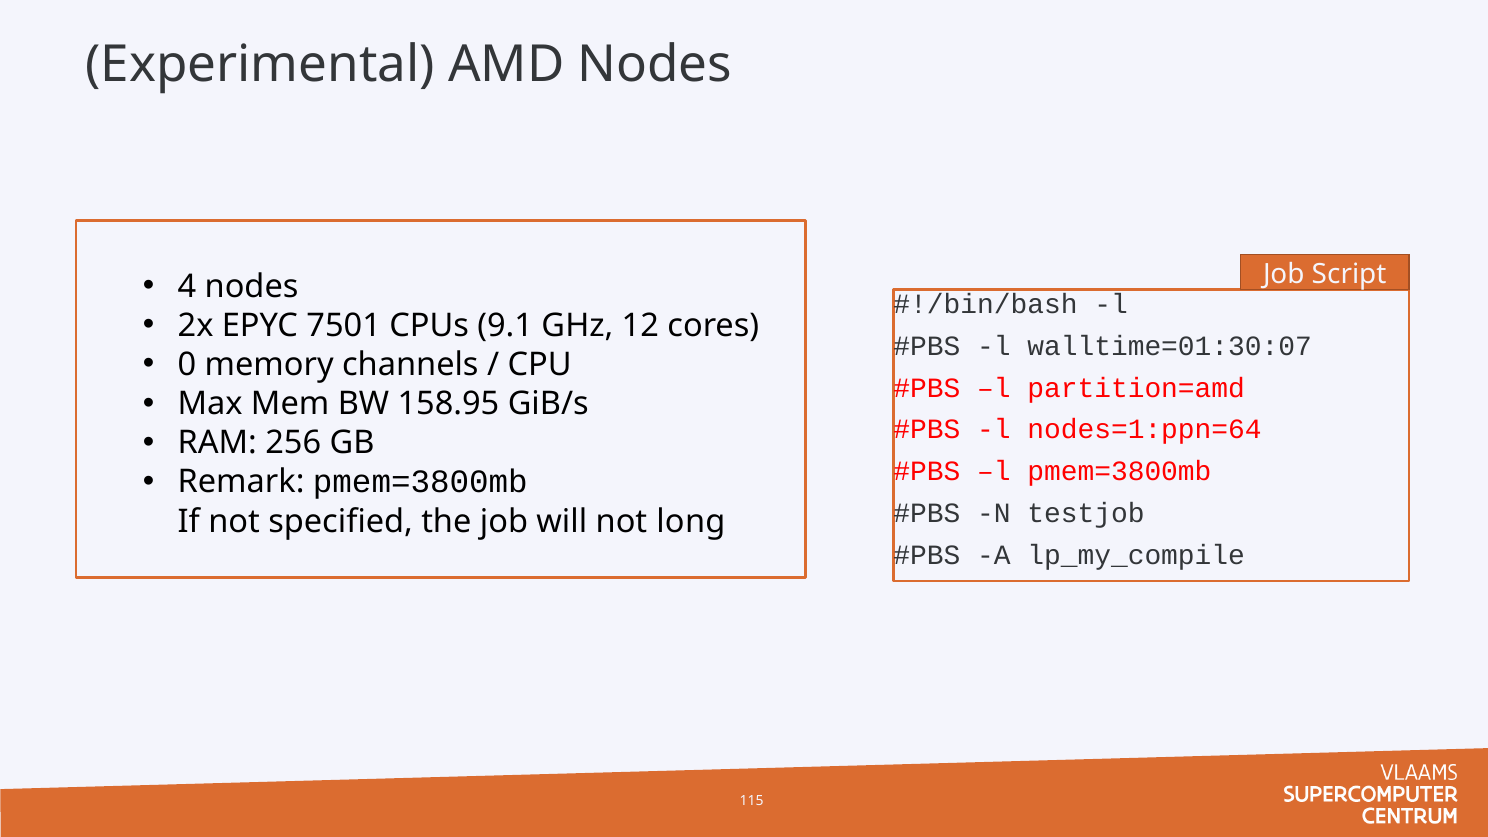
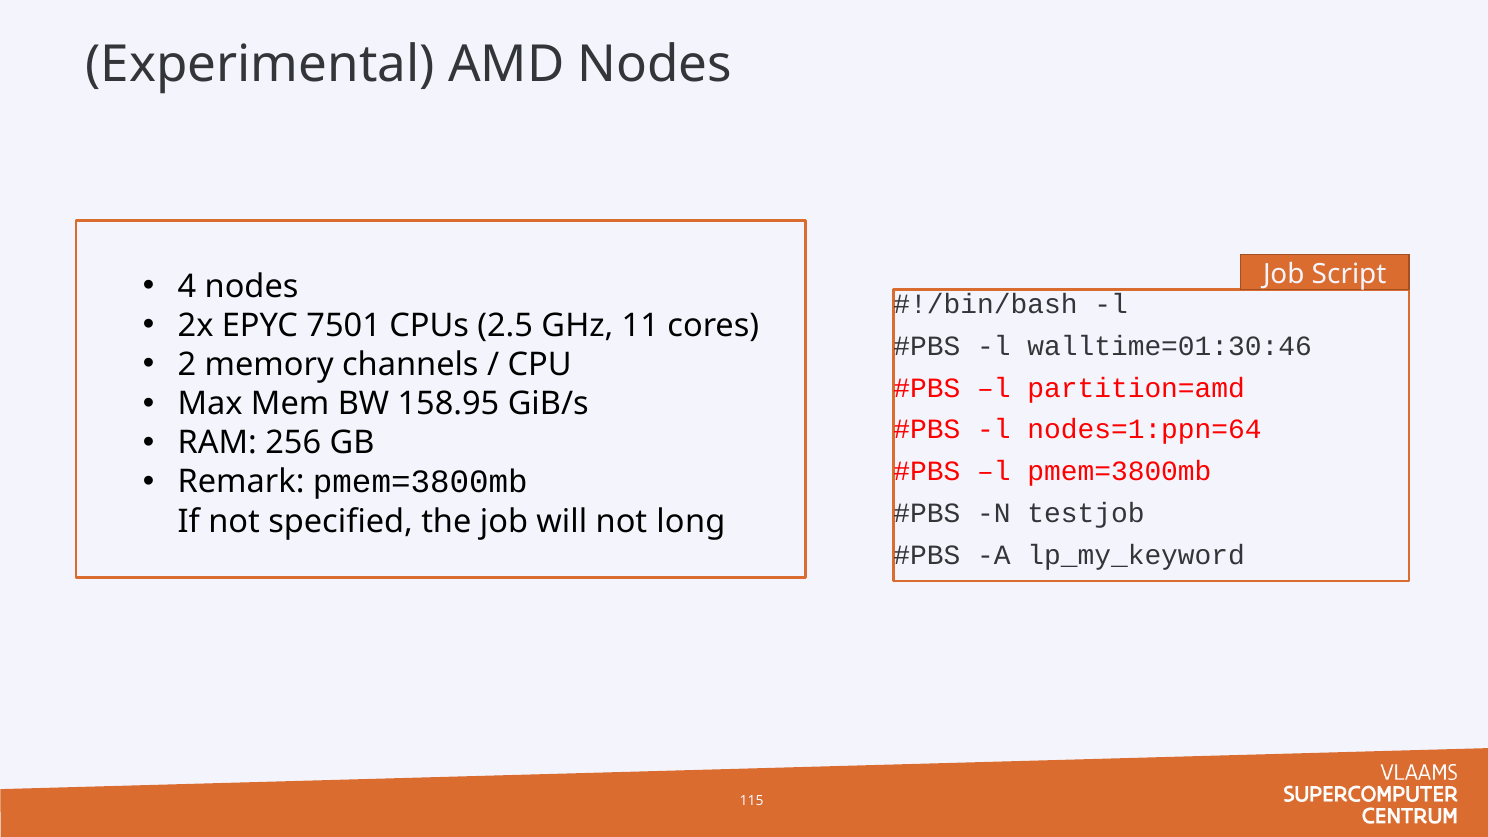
9.1: 9.1 -> 2.5 (505, 326)
12: 12 -> 11 (640, 326)
walltime=01:30:07: walltime=01:30:07 -> walltime=01:30:46 (1170, 346)
0: 0 -> 2 (187, 365)
lp_my_compile: lp_my_compile -> lp_my_keyword (1136, 555)
